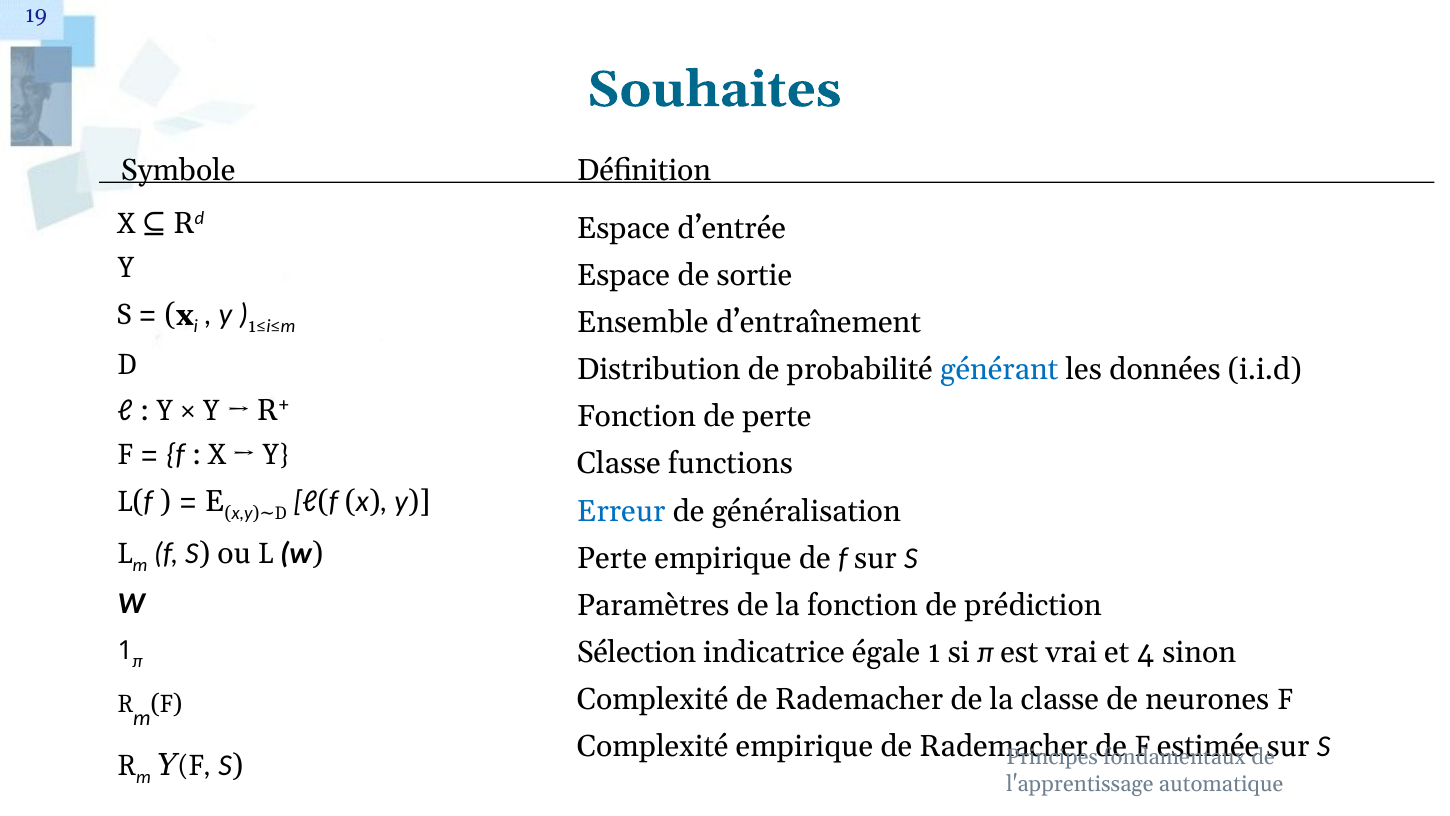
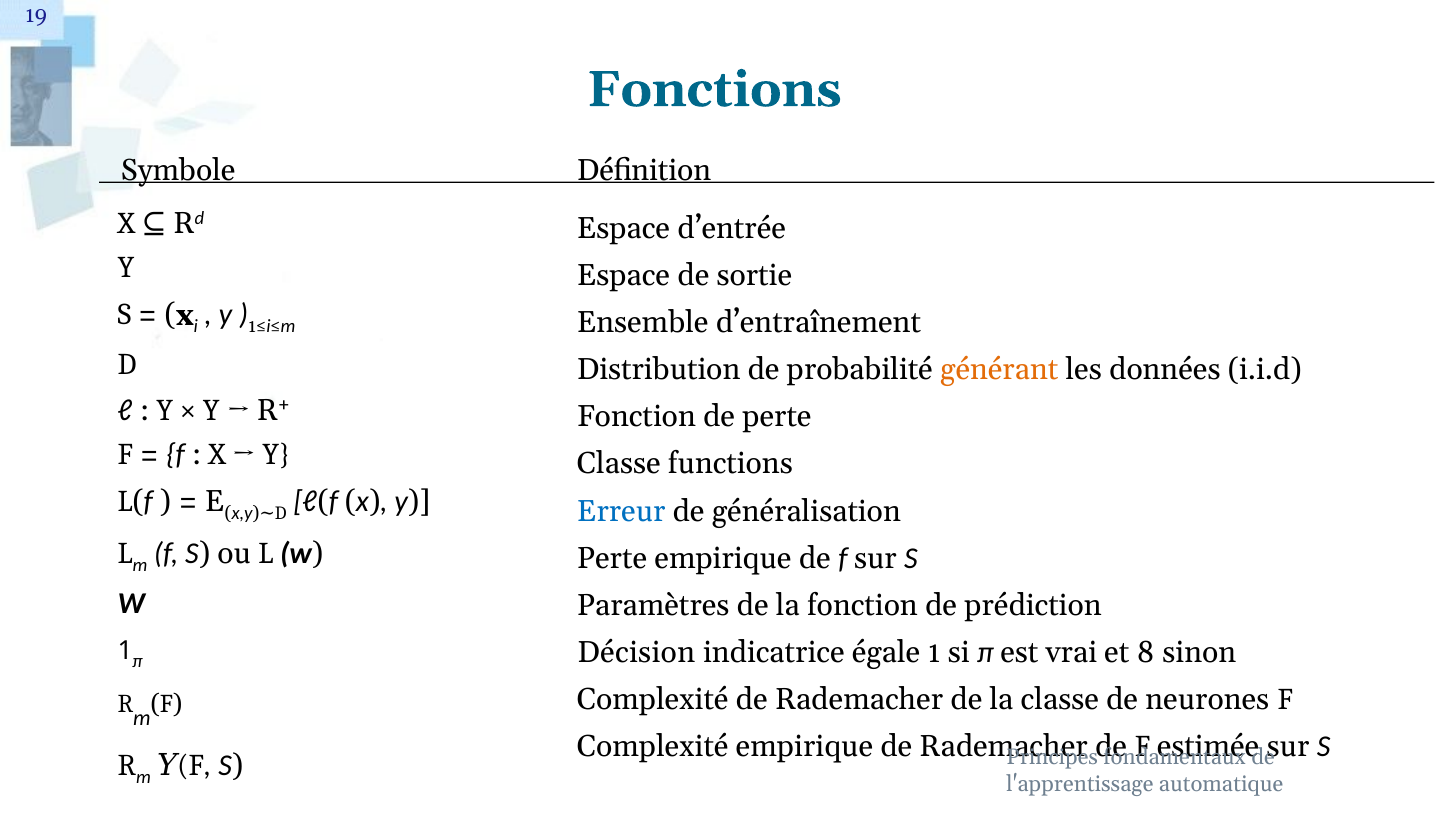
Souhaites: Souhaites -> Fonctions (714, 89)
générant colour: blue -> orange (999, 370)
Sélection: Sélection -> Décision (636, 652)
4: 4 -> 8 (1146, 652)
